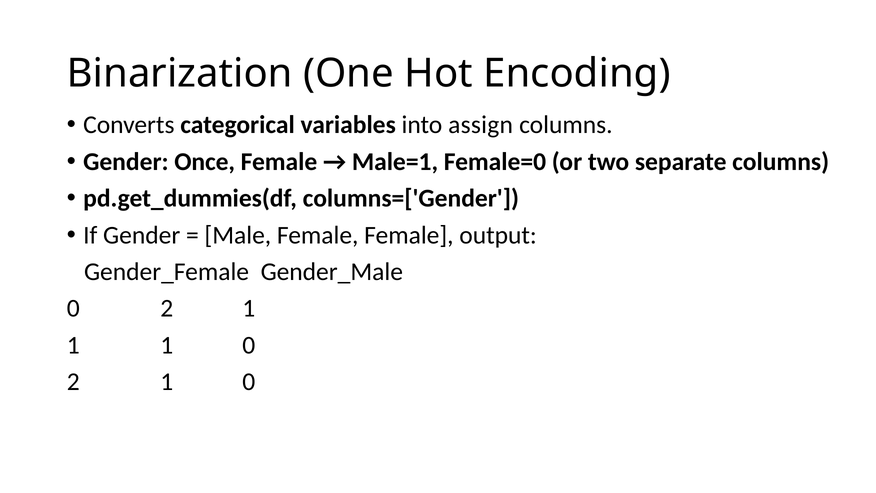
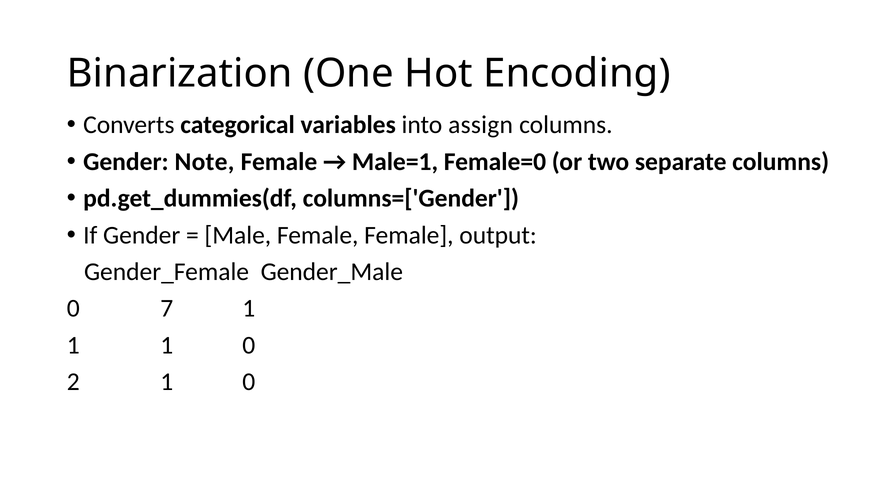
Once: Once -> Note (204, 162)
2: 2 -> 7 (167, 308)
